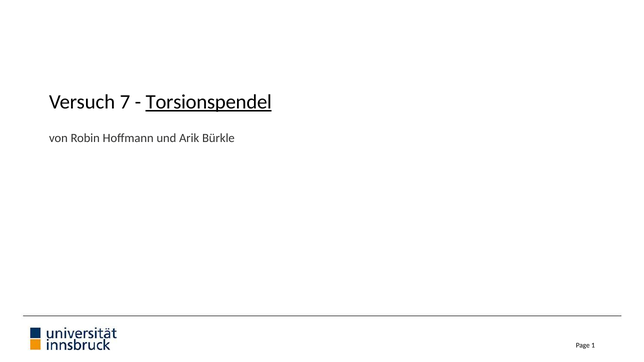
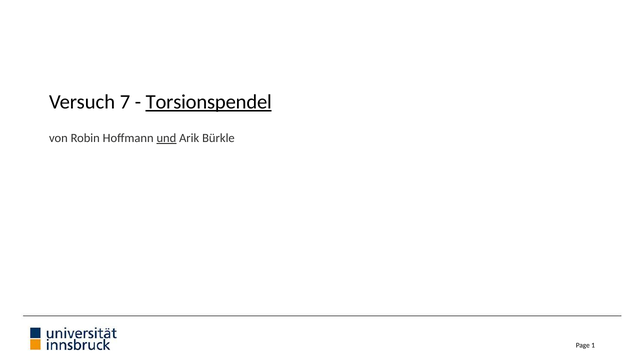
und underline: none -> present (166, 138)
